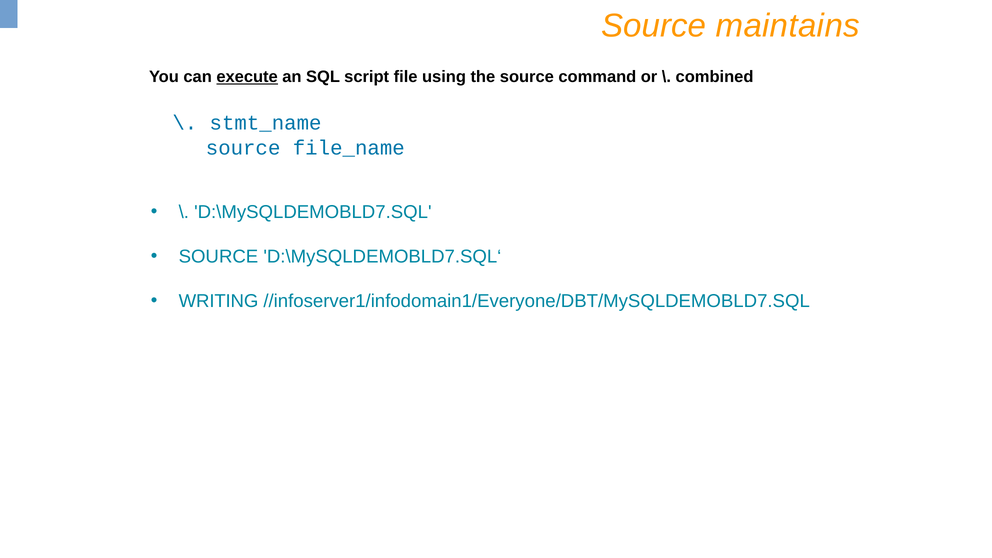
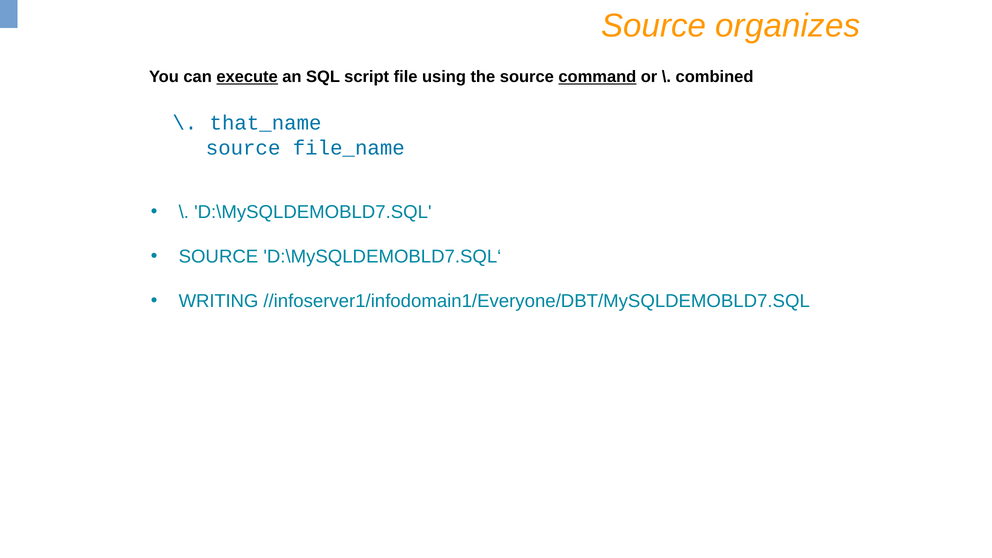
maintains: maintains -> organizes (788, 26)
command underline: none -> present (597, 77)
stmt_name: stmt_name -> that_name (266, 123)
